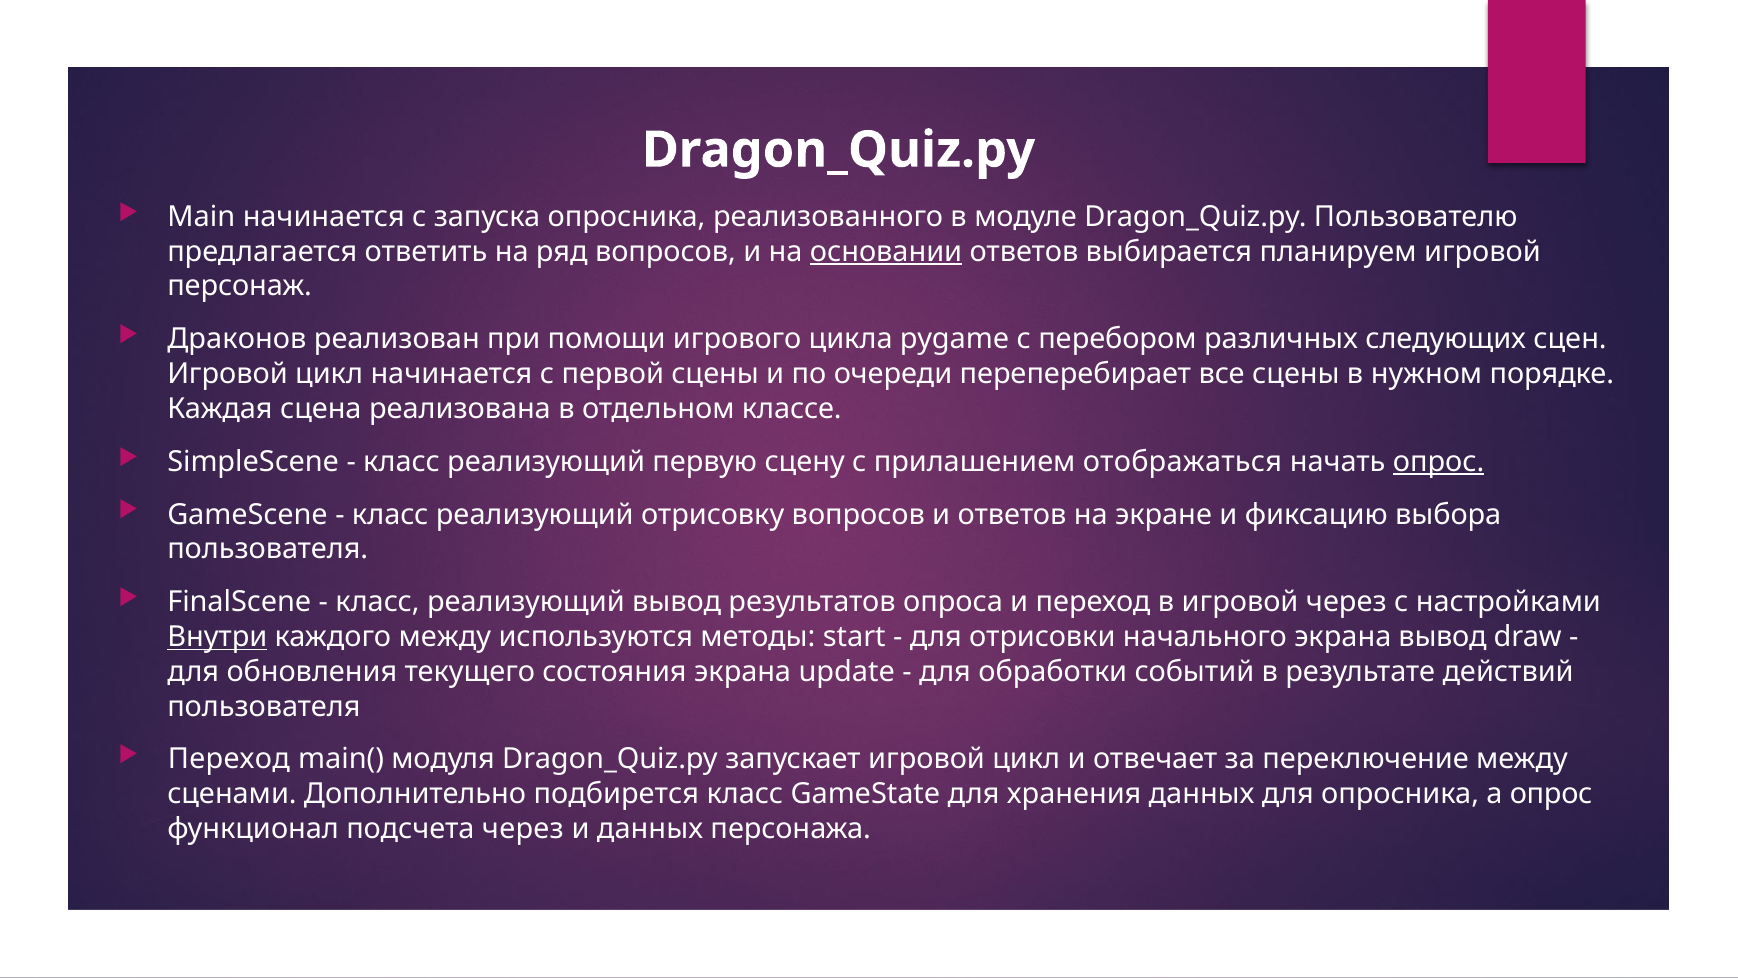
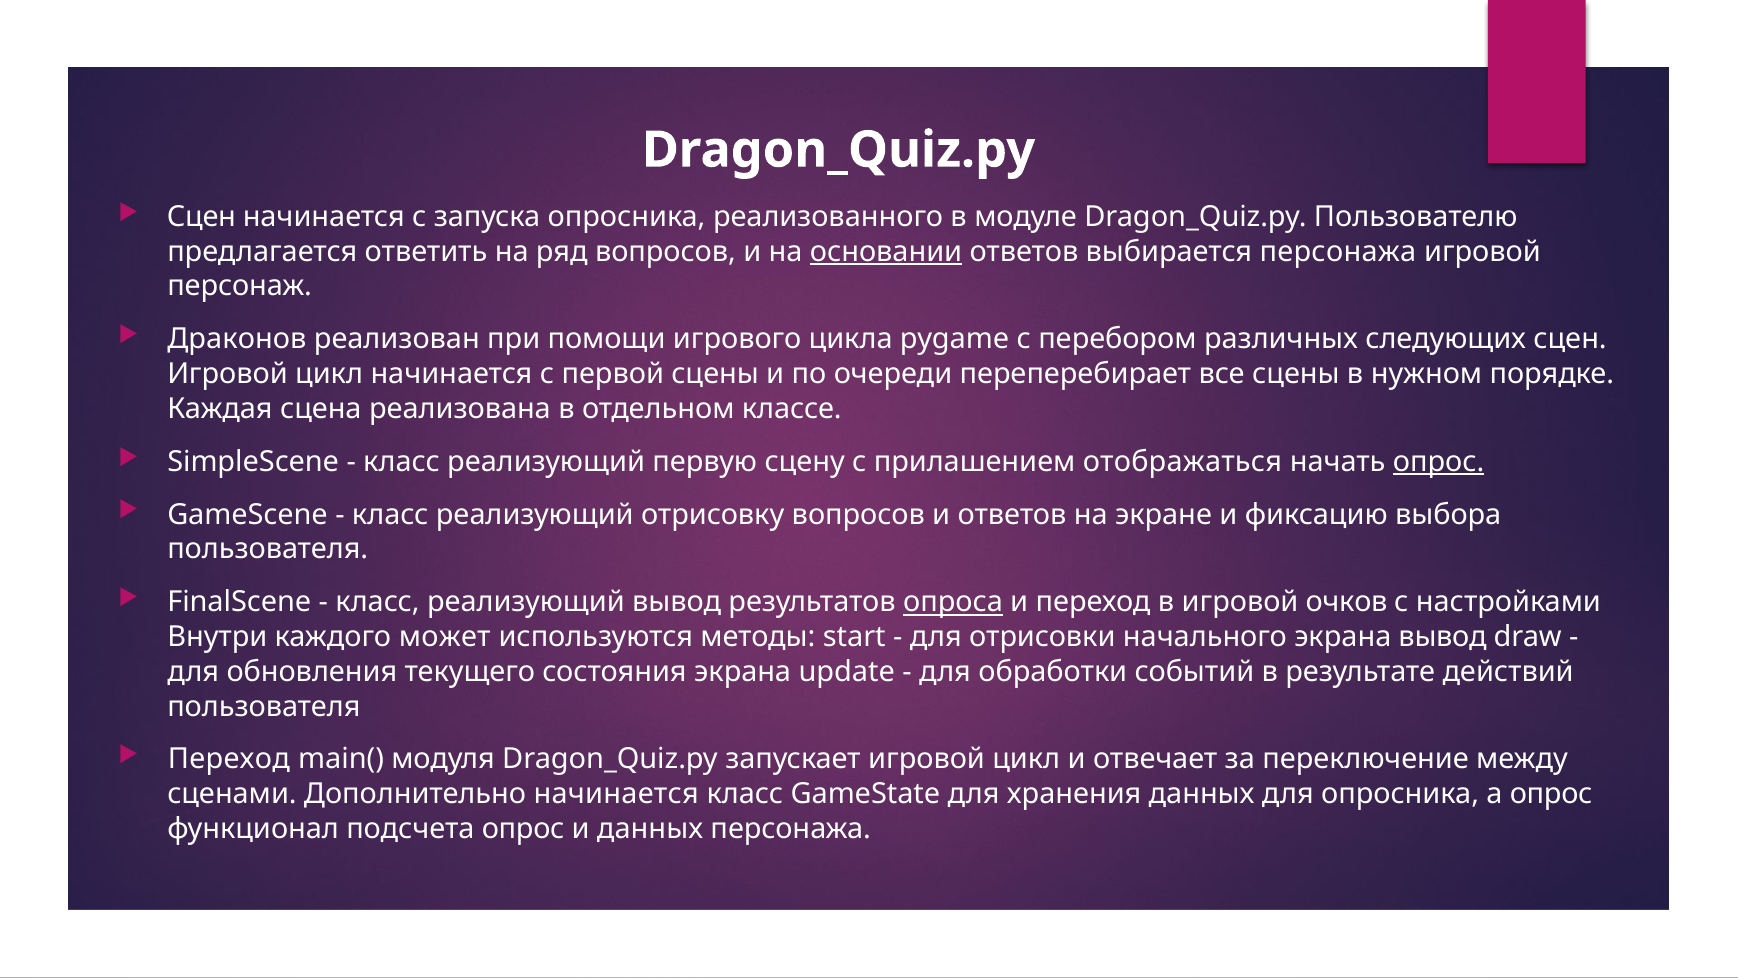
Main: Main -> Сцен (201, 217)
выбирается планируем: планируем -> персонажа (1338, 252)
опроса underline: none -> present (953, 602)
игровой через: через -> очков (1347, 602)
Внутри underline: present -> none (217, 637)
каждого между: между -> может (445, 637)
Дополнительно подбирется: подбирется -> начинается (616, 794)
подсчета через: через -> опрос (523, 829)
